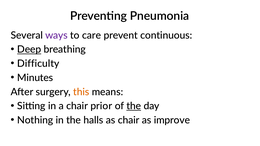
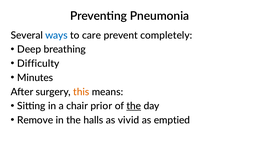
ways colour: purple -> blue (56, 35)
continuous: continuous -> completely (166, 35)
Deep underline: present -> none (29, 50)
Nothing: Nothing -> Remove (35, 120)
as chair: chair -> vivid (129, 120)
improve: improve -> emptied (172, 120)
